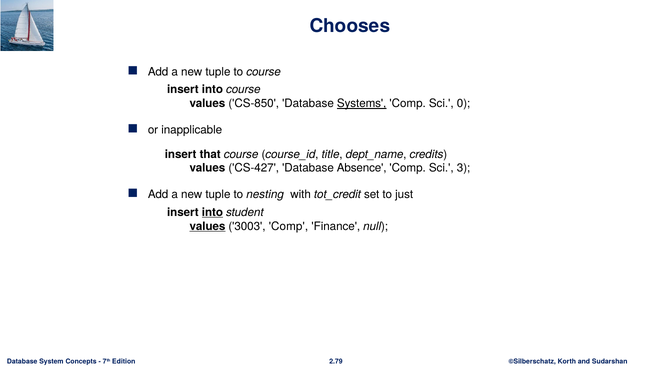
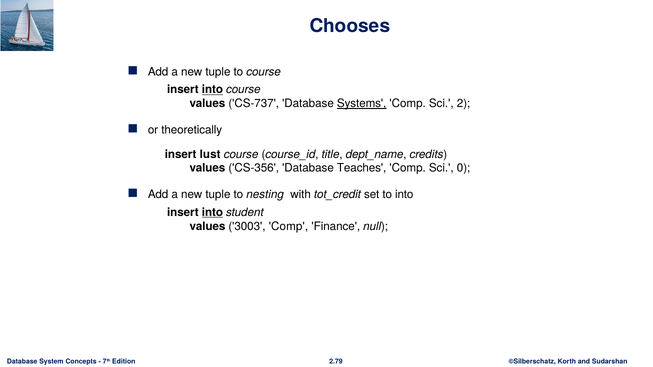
into underline: none -> present (212, 90)
CS-850: CS-850 -> CS-737 (254, 104)
0: 0 -> 2 (464, 104)
inapplicable: inapplicable -> theoretically (192, 130)
that: that -> lust (210, 154)
CS-427: CS-427 -> CS-356 (254, 168)
Absence: Absence -> Teaches (362, 168)
3: 3 -> 0 (464, 168)
to just: just -> into (404, 195)
values underline: present -> none (207, 226)
